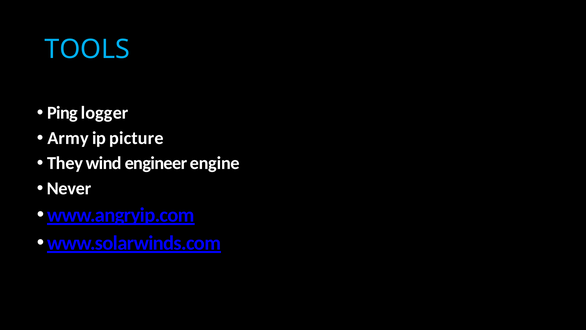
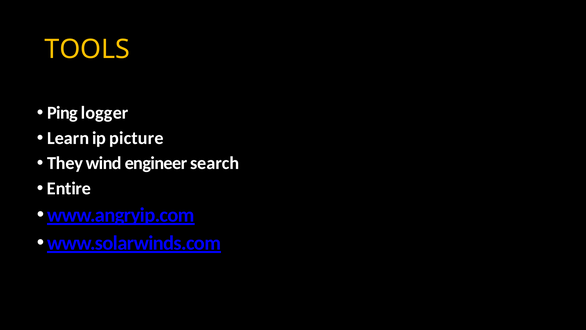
TOOLS colour: light blue -> yellow (87, 49)
Army: Army -> Learn (68, 138)
engine: engine -> search (215, 163)
Never: Never -> Entire (69, 188)
